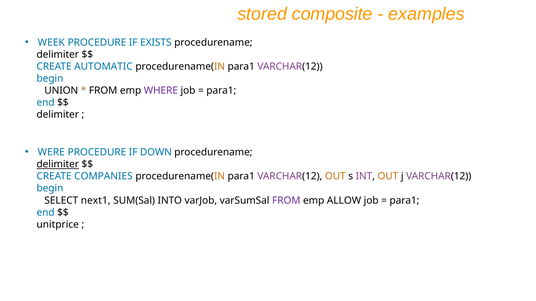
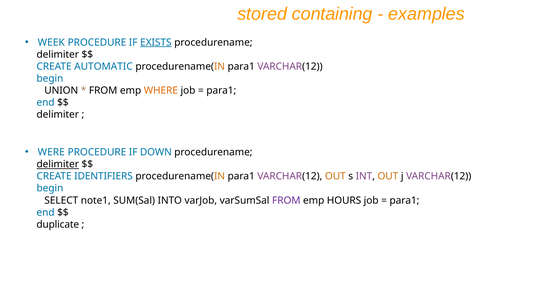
composite: composite -> containing (332, 14)
EXISTS underline: none -> present (156, 42)
WHERE colour: purple -> orange (161, 91)
COMPANIES: COMPANIES -> IDENTIFIERS (104, 177)
next1: next1 -> note1 (96, 201)
ALLOW: ALLOW -> HOURS (344, 201)
unitprice: unitprice -> duplicate (58, 225)
